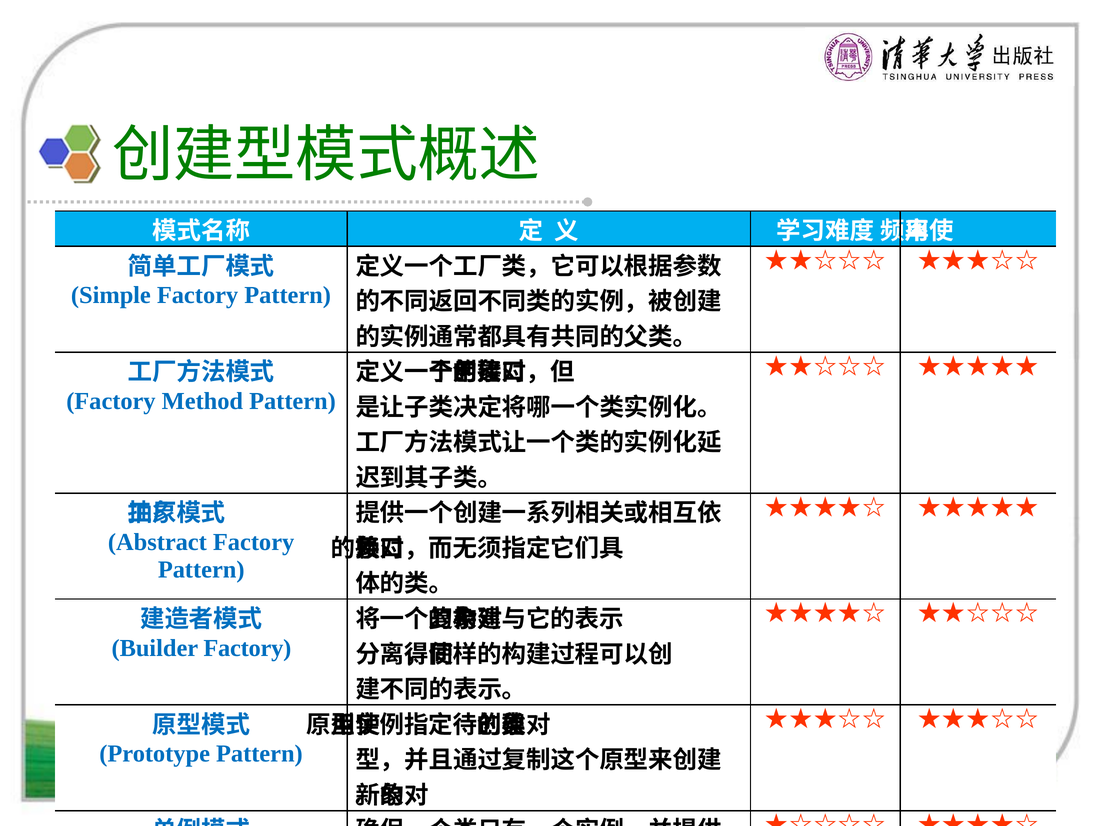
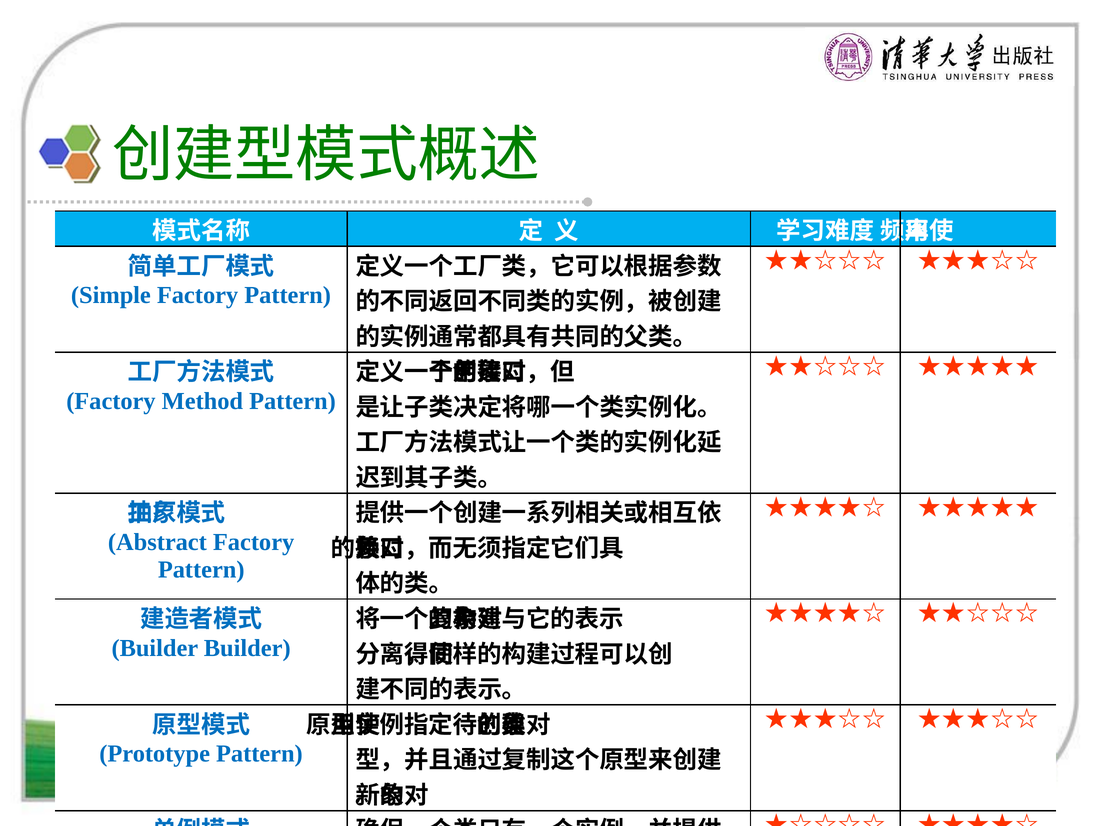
Builder Factory: Factory -> Builder (247, 648)
